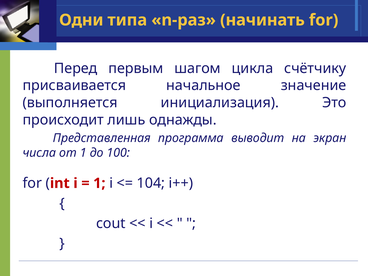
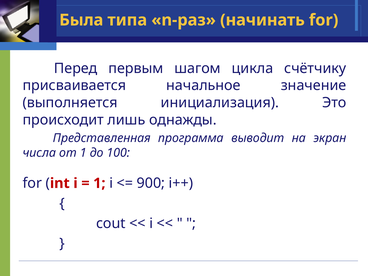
Одни: Одни -> Была (81, 20)
104: 104 -> 900 (151, 183)
